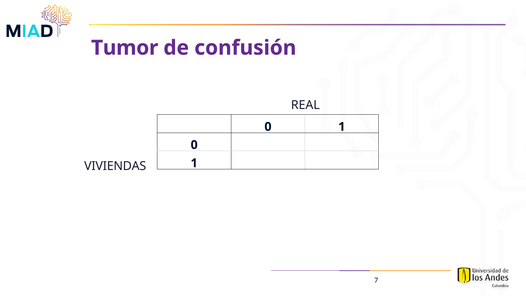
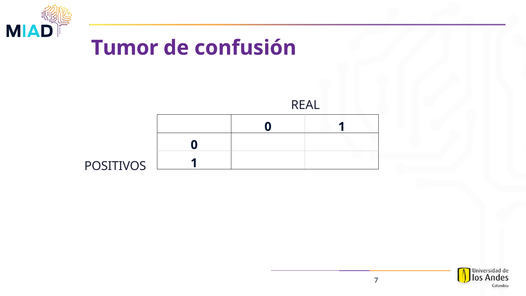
VIVIENDAS: VIVIENDAS -> POSITIVOS (115, 166)
